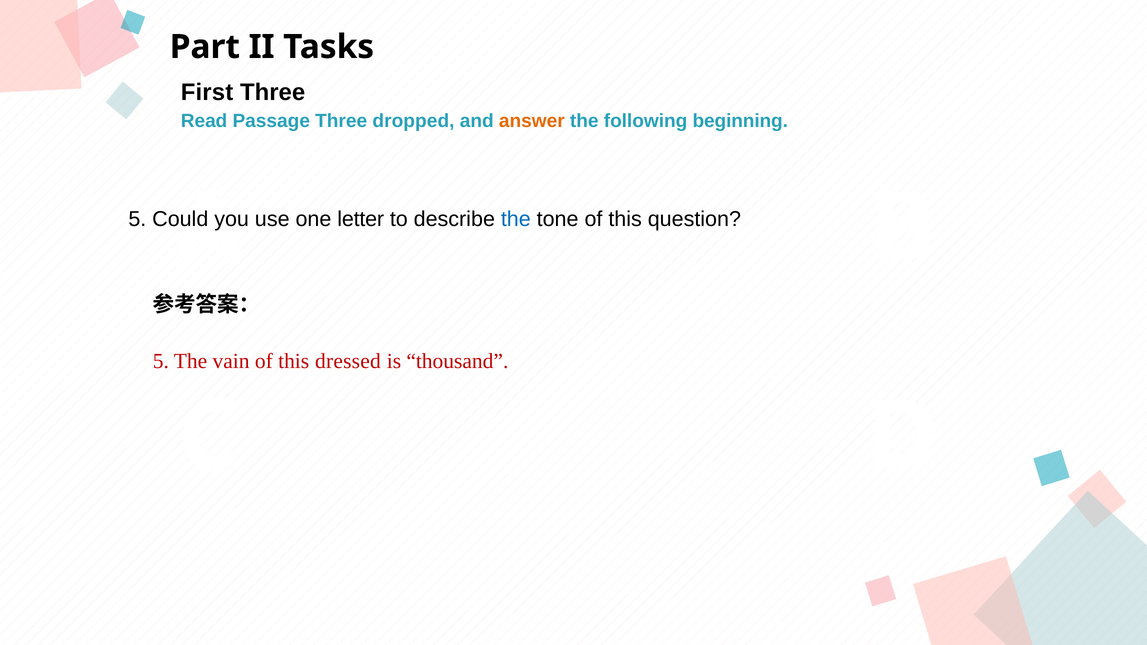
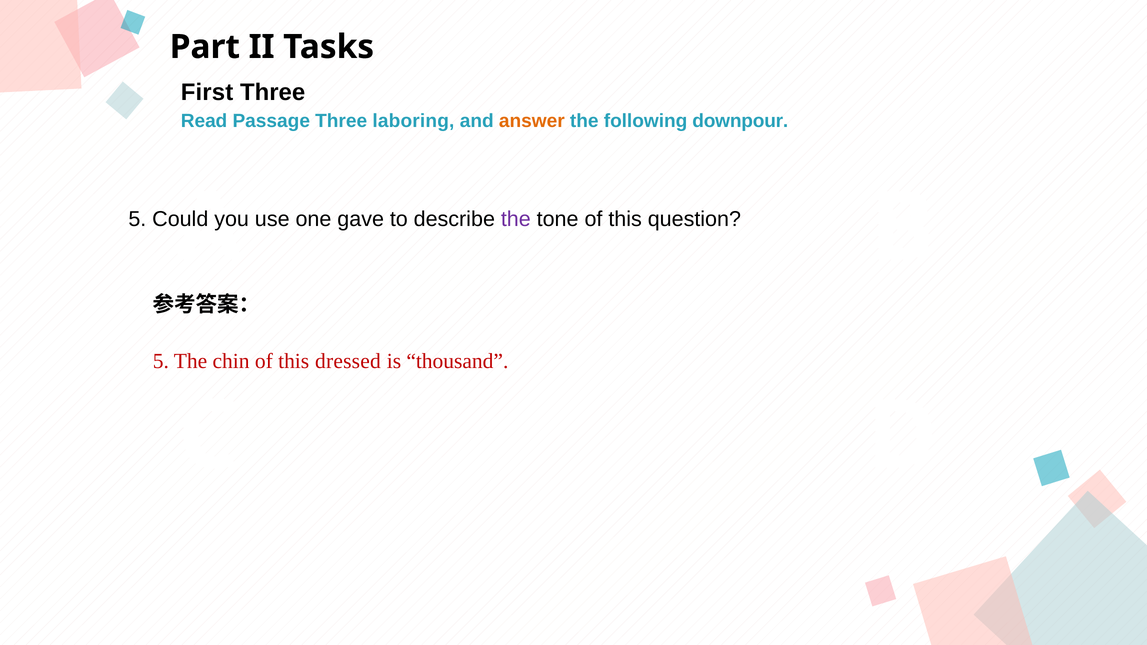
dropped: dropped -> laboring (413, 121)
beginning: beginning -> downpour (740, 121)
letter: letter -> gave (361, 219)
the colour: blue -> purple (516, 219)
vain: vain -> chin (231, 361)
